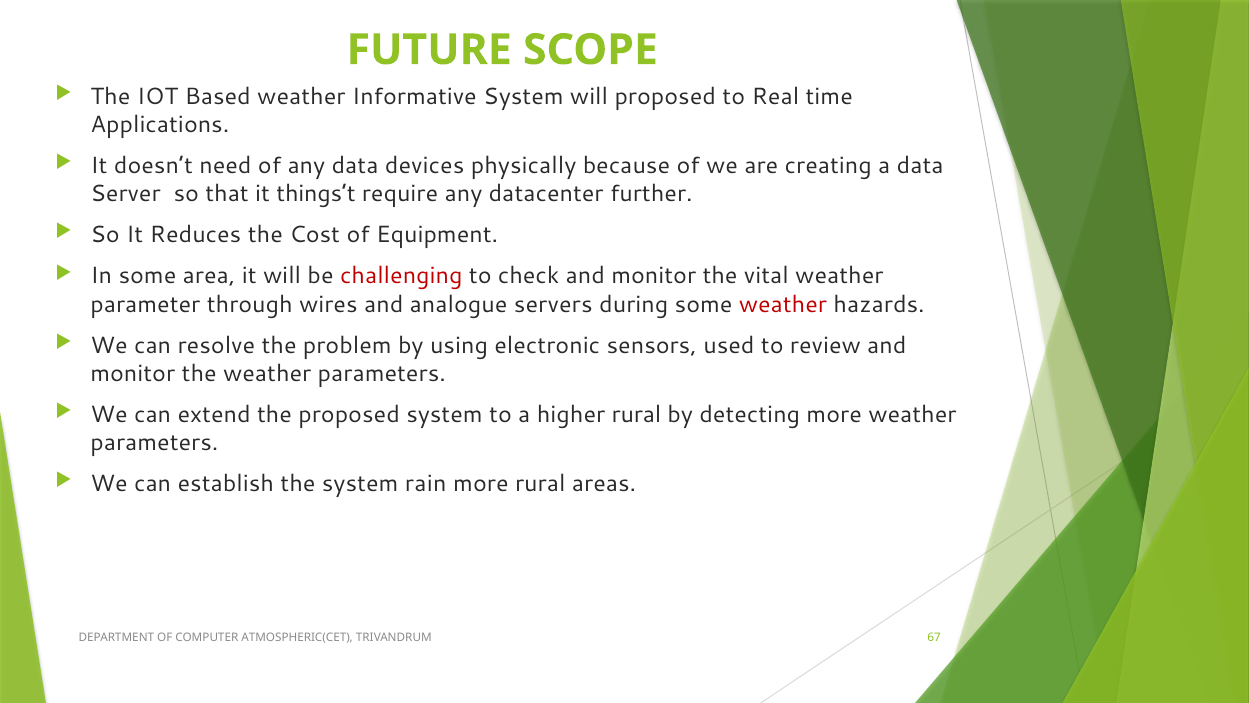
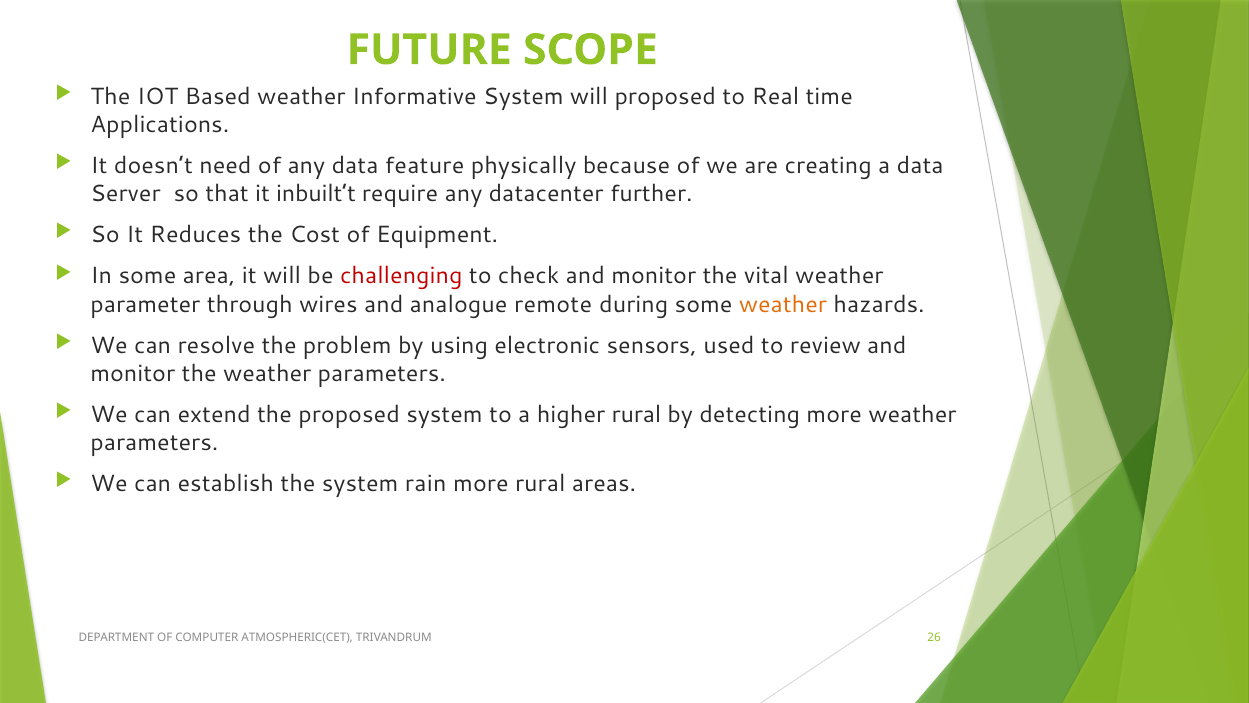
devices: devices -> feature (425, 166)
things’t: things’t -> inbuilt’t (316, 194)
servers: servers -> remote (553, 304)
weather colour: red -> orange (783, 304)
67: 67 -> 26 (934, 637)
